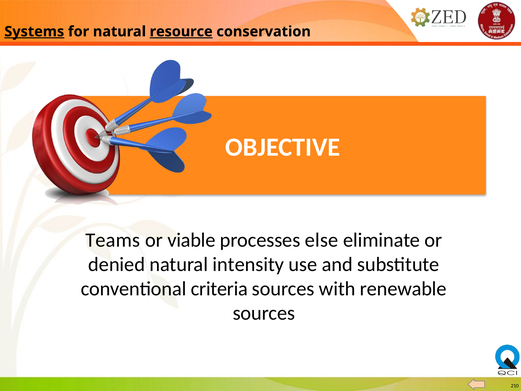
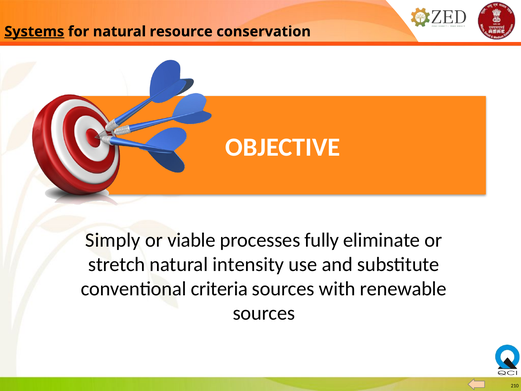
resource underline: present -> none (181, 32)
Teams: Teams -> Simply (113, 240)
else: else -> fully (322, 240)
denied: denied -> stretch (117, 264)
